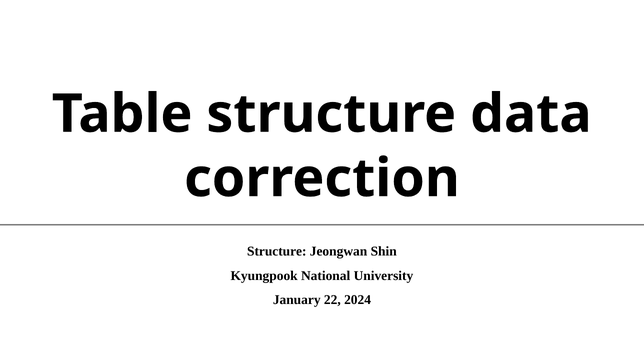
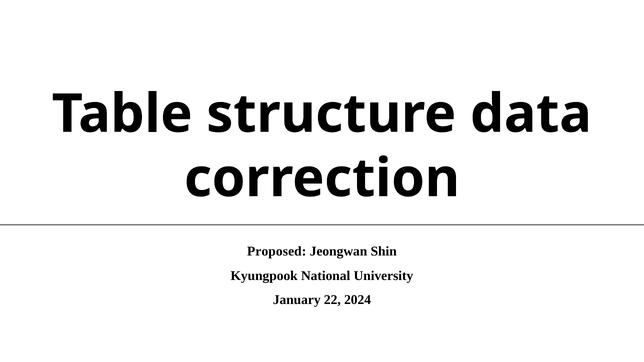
Structure: Structure -> Proposed (277, 252)
